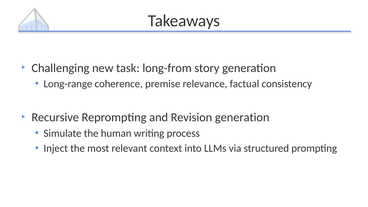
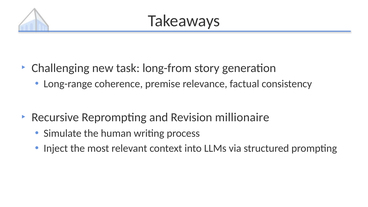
Revision generation: generation -> millionaire (242, 117)
